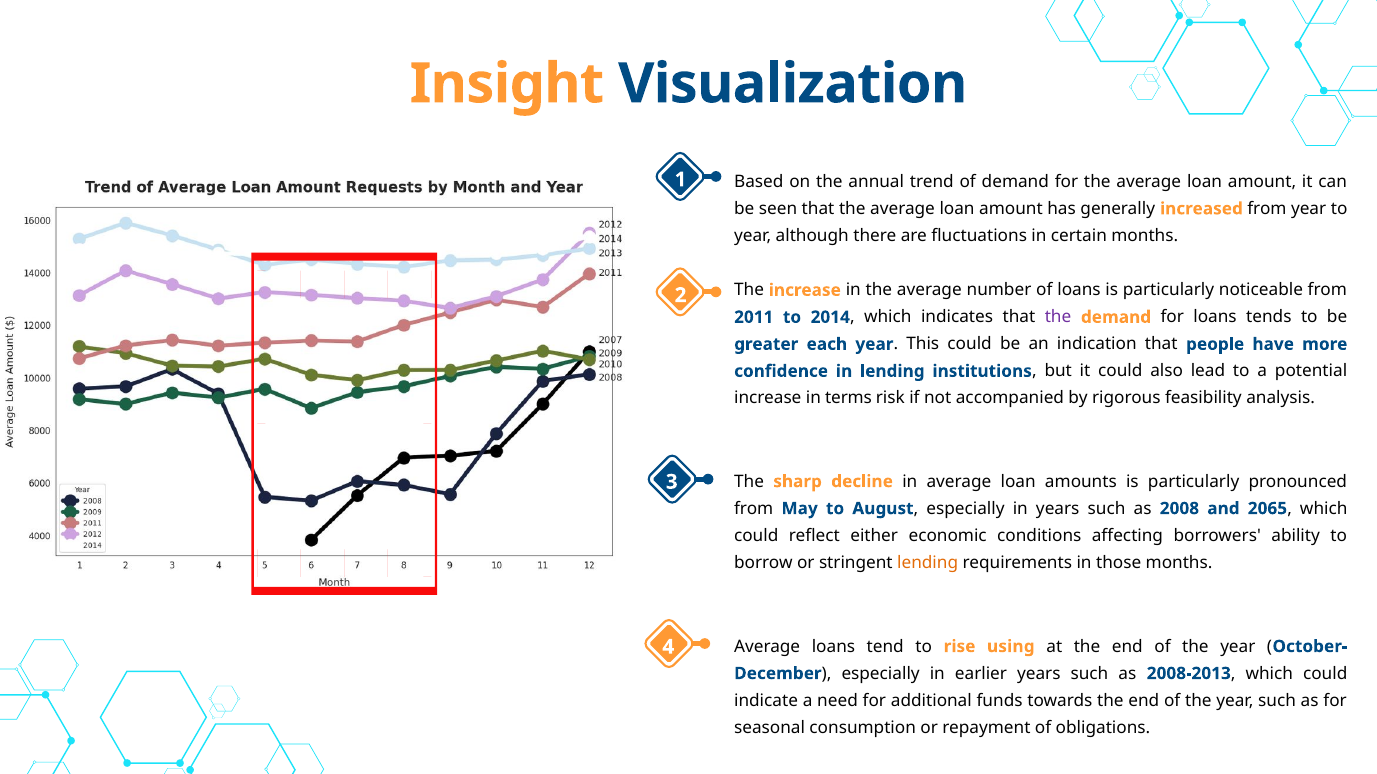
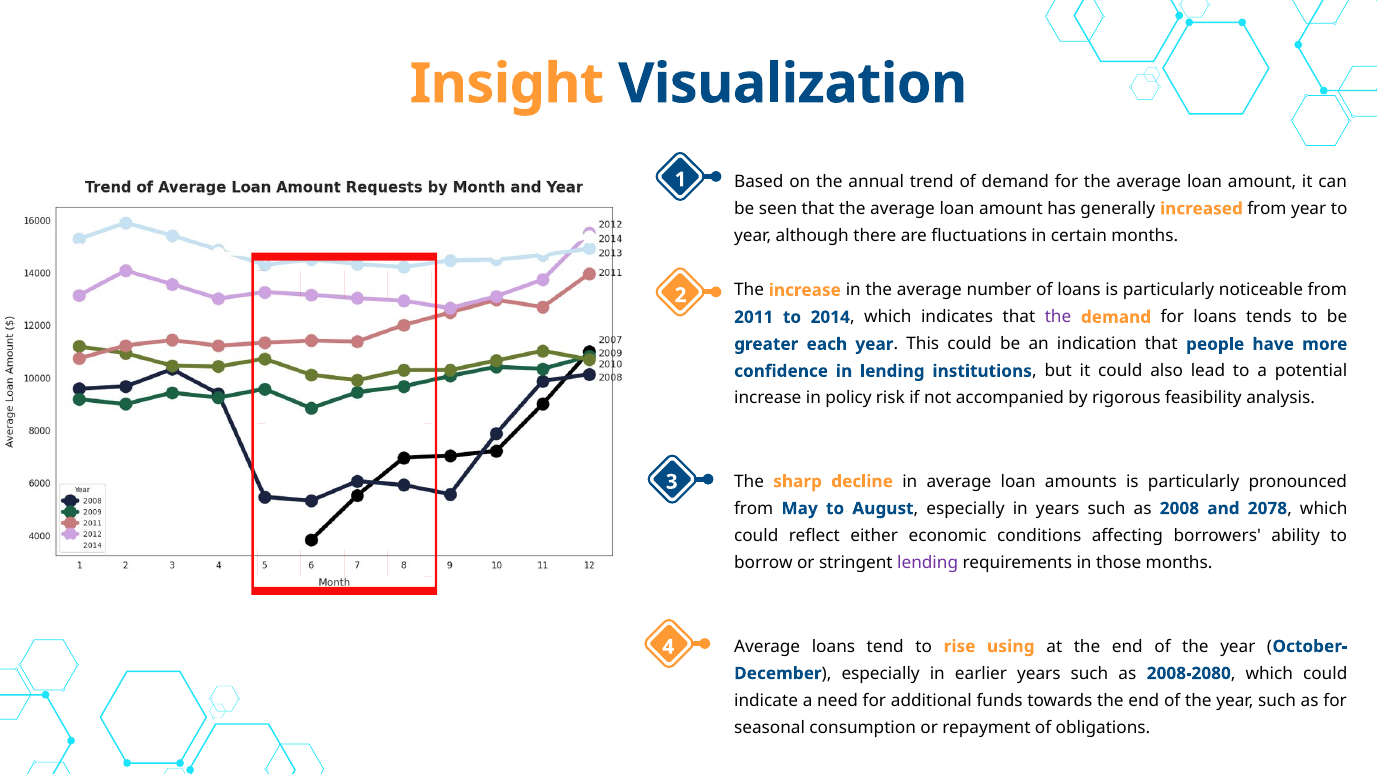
terms: terms -> policy (849, 398)
2065: 2065 -> 2078 (1267, 509)
lending colour: orange -> purple (928, 563)
2008-2013: 2008-2013 -> 2008-2080 (1189, 674)
